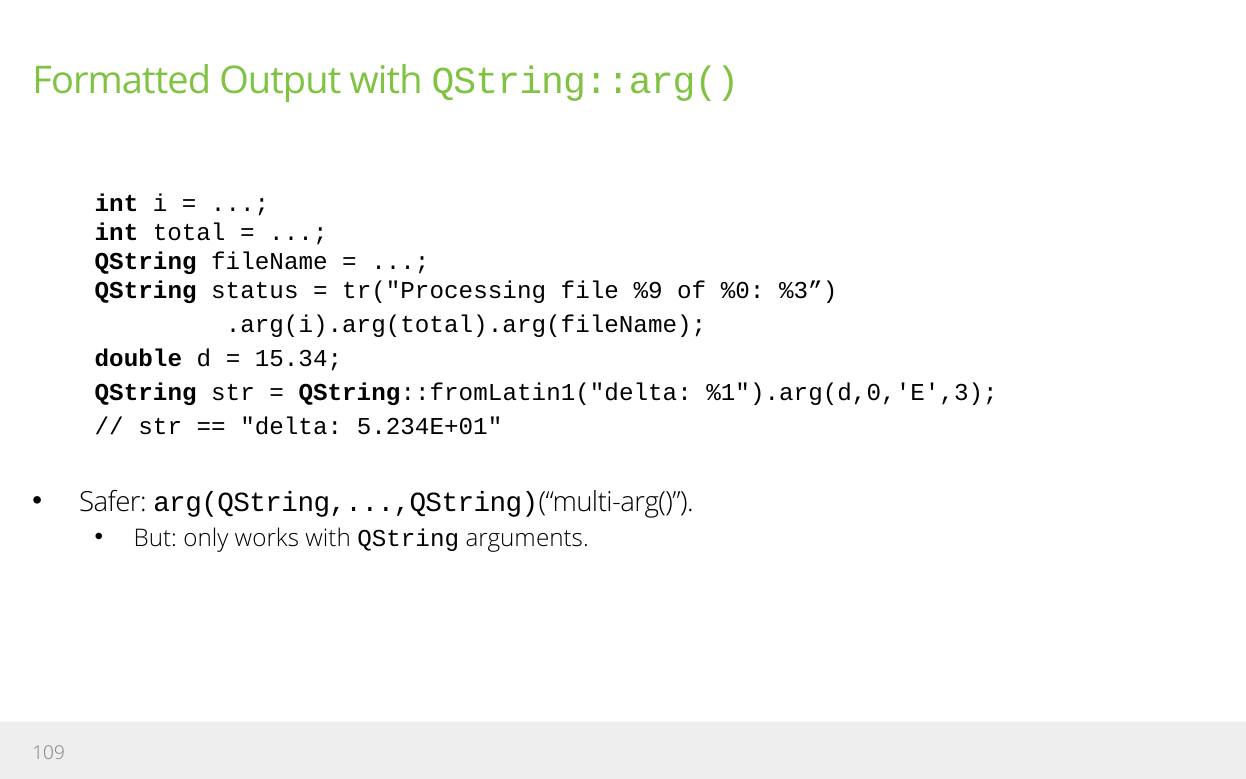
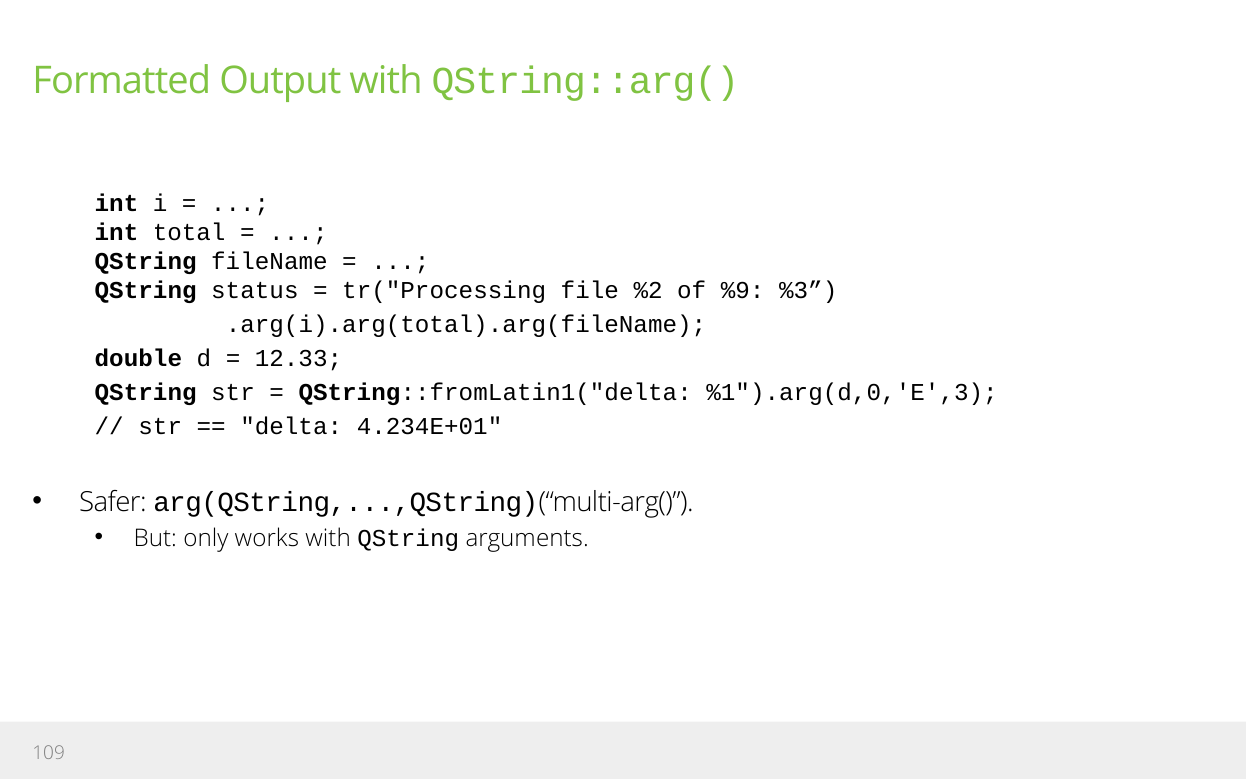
%9: %9 -> %2 (648, 291)
%0: %0 -> %9 (743, 291)
15.34: 15.34 -> 12.33 (298, 358)
5.234E+01: 5.234E+01 -> 4.234E+01 (430, 426)
